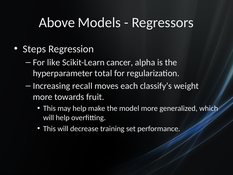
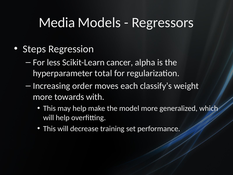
Above: Above -> Media (57, 23)
like: like -> less (54, 62)
recall: recall -> order (82, 86)
fruit: fruit -> with (95, 97)
